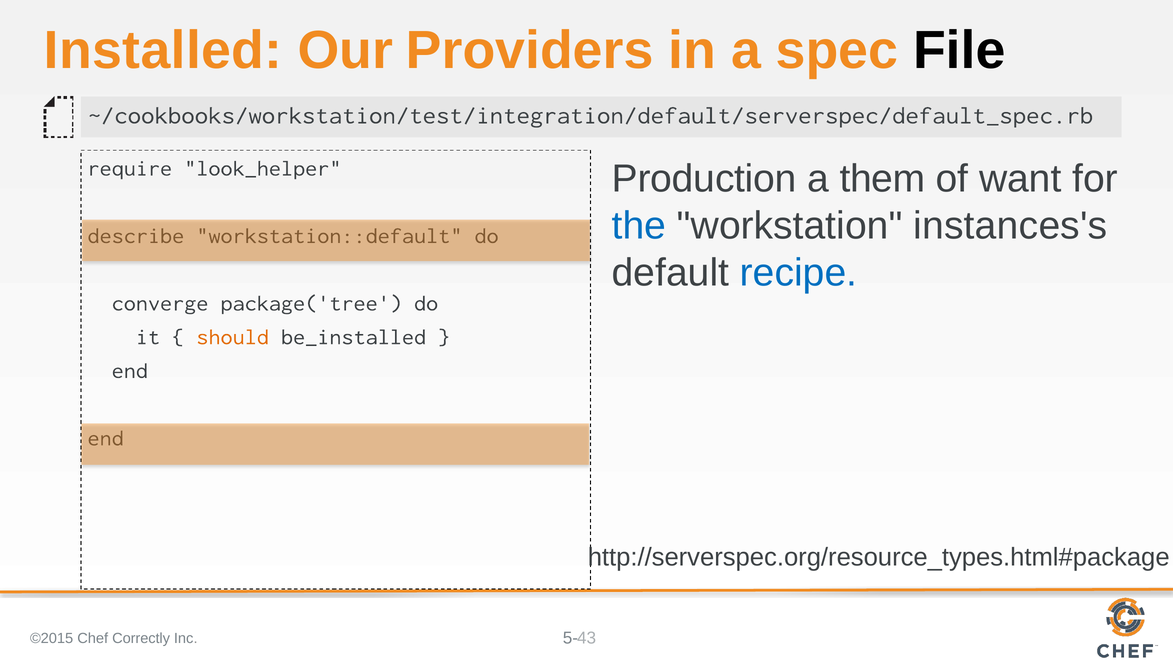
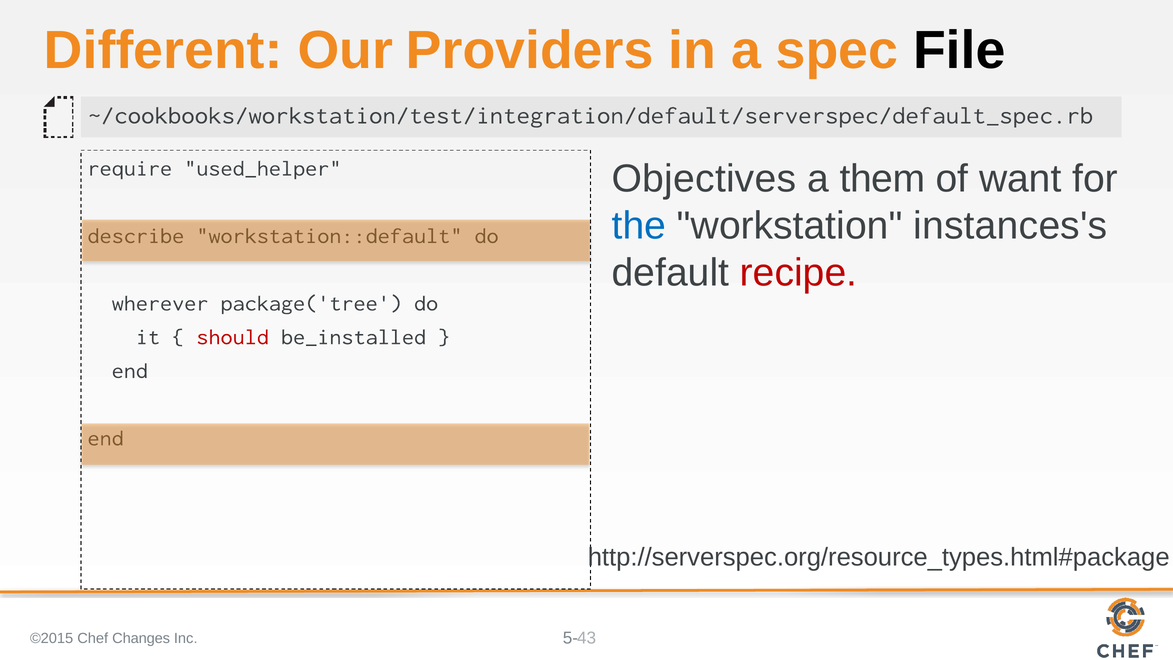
Installed: Installed -> Different (163, 51)
Production: Production -> Objectives (704, 179)
look_helper: look_helper -> used_helper (263, 168)
recipe colour: blue -> red (799, 273)
converge: converge -> wherever (160, 303)
should colour: orange -> red (233, 337)
Correctly: Correctly -> Changes (141, 638)
